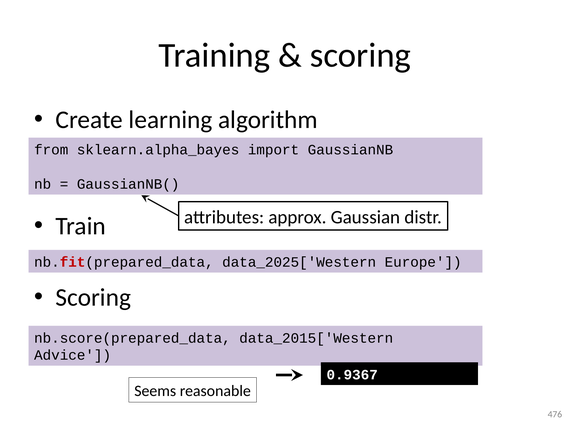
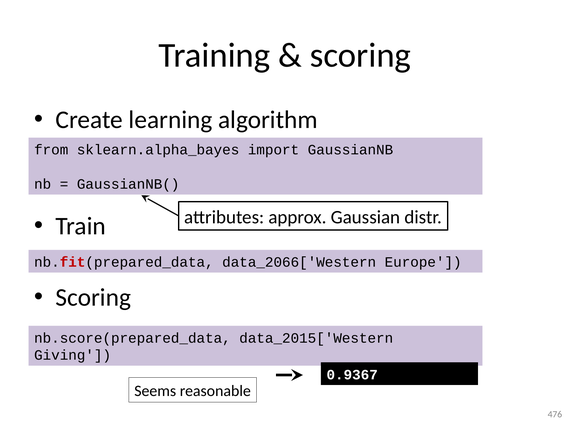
data_2025['Western: data_2025['Western -> data_2066['Western (299, 262)
Advice: Advice -> Giving (73, 355)
